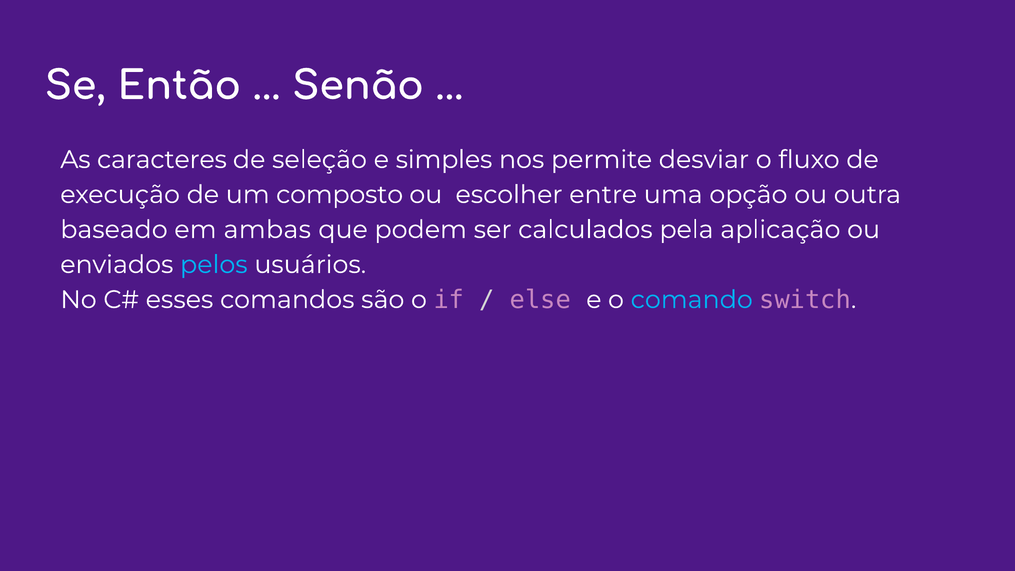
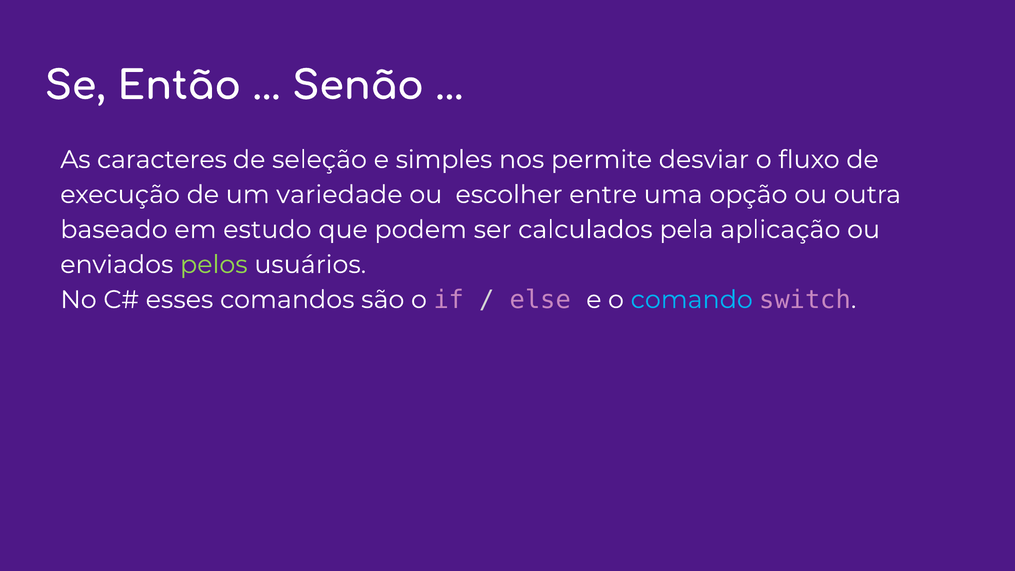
composto: composto -> variedade (339, 195)
ambas: ambas -> estudo (267, 230)
pelos colour: light blue -> light green (214, 265)
